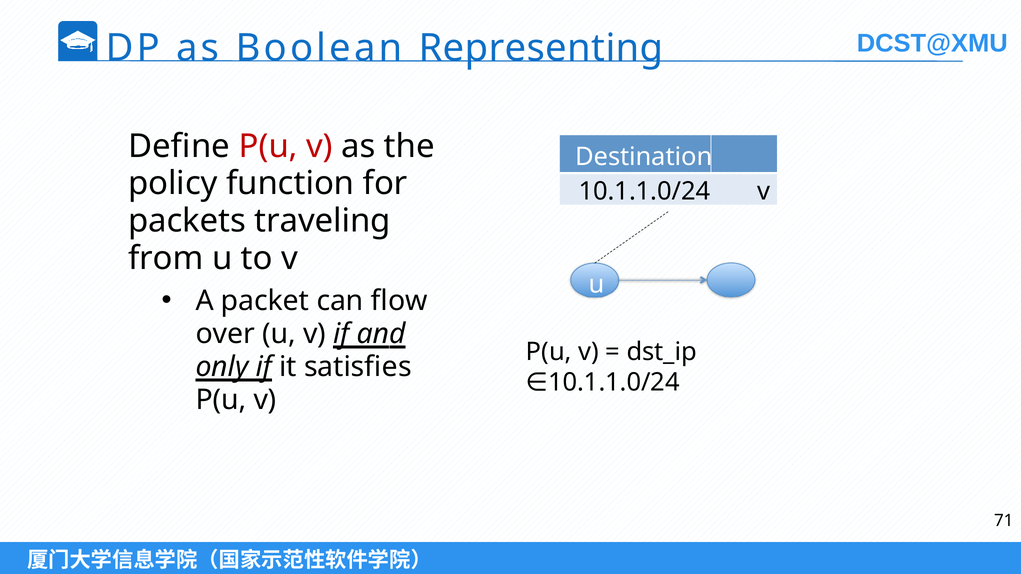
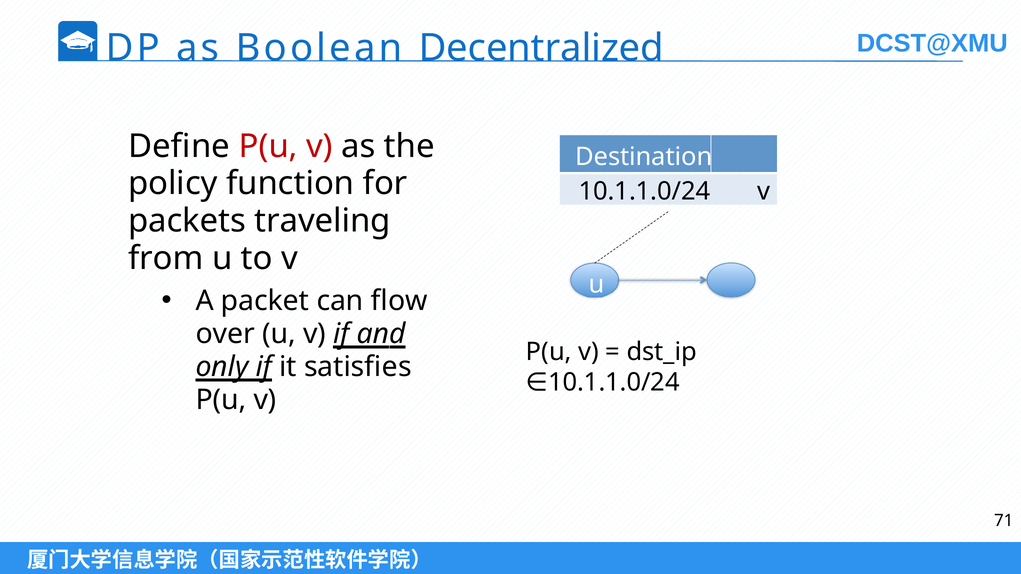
Representing: Representing -> Decentralized (541, 48)
